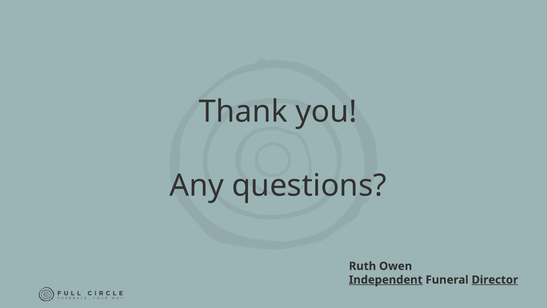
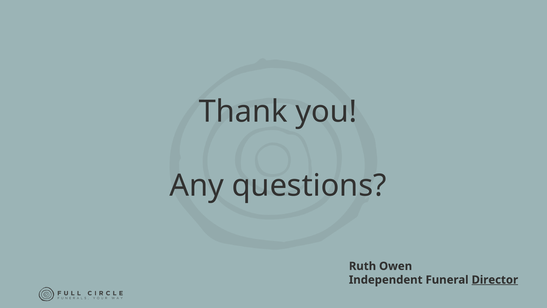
Independent underline: present -> none (386, 280)
